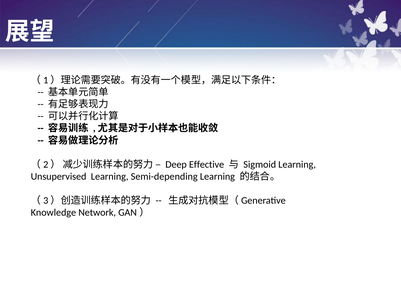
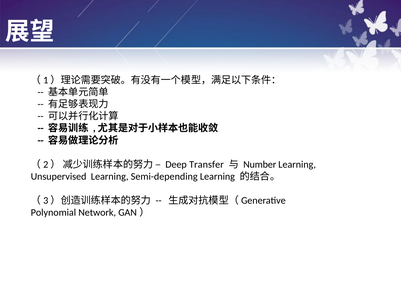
Effective: Effective -> Transfer (207, 164)
Sigmoid: Sigmoid -> Number (260, 164)
Knowledge: Knowledge -> Polynomial (53, 212)
